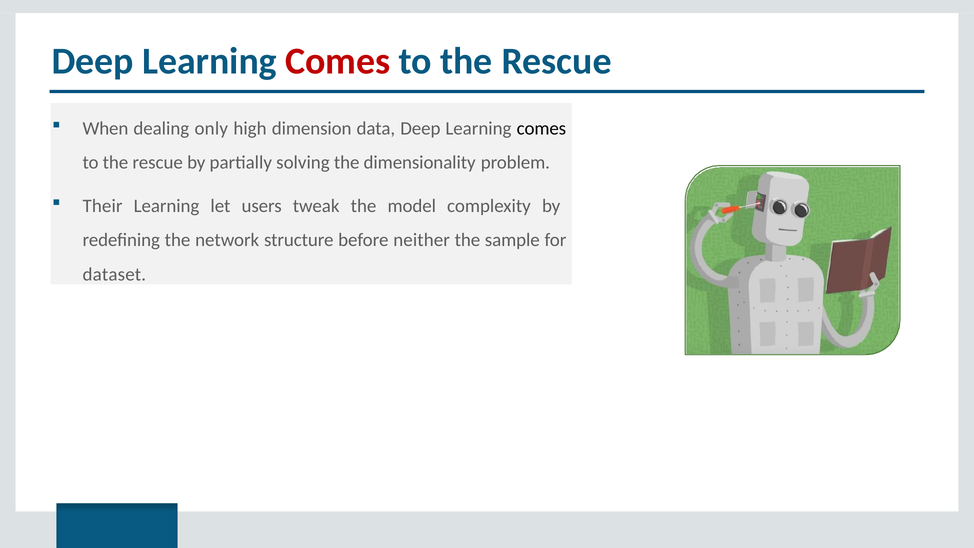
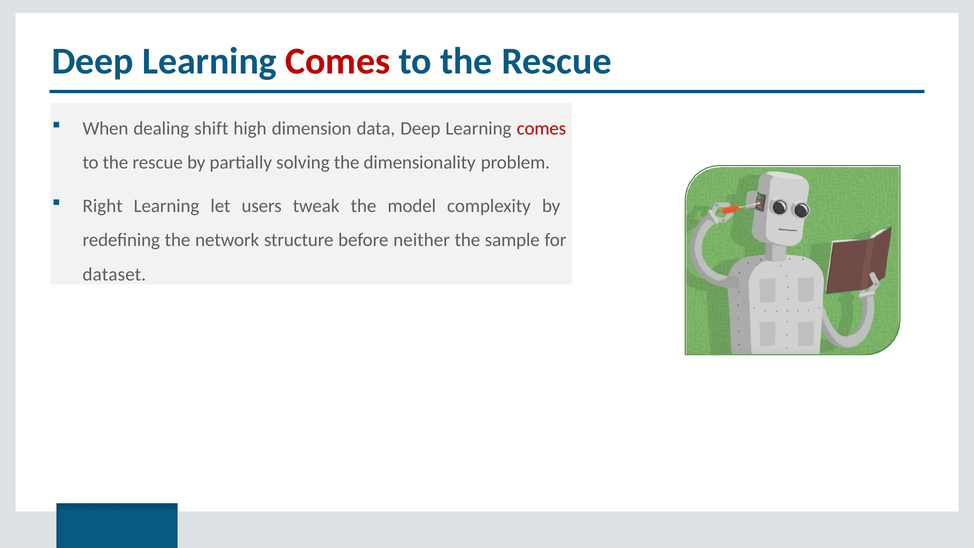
only: only -> shift (211, 128)
comes colour: black -> red (541, 128)
Their: Their -> Right (103, 206)
